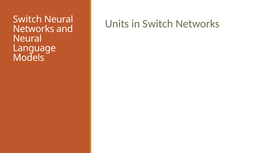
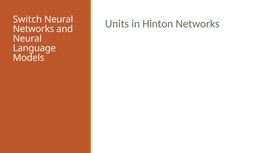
in Switch: Switch -> Hinton (158, 24)
